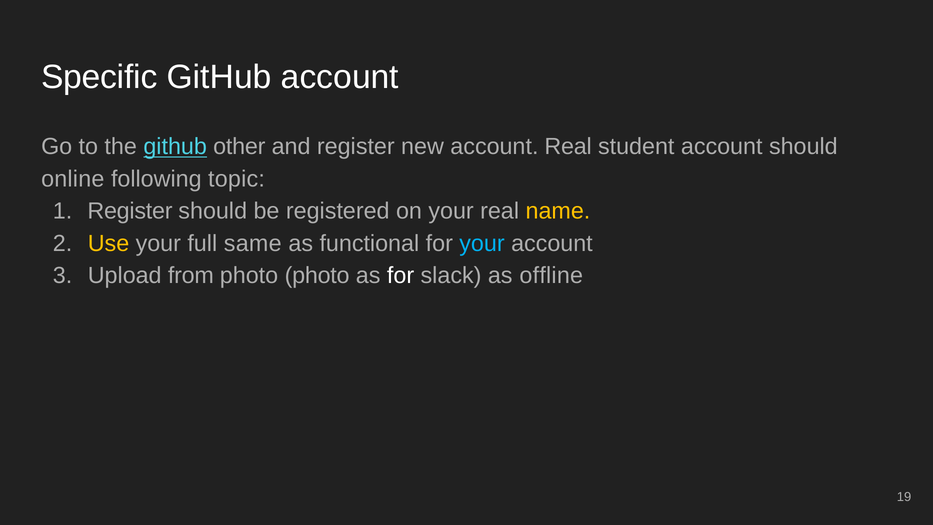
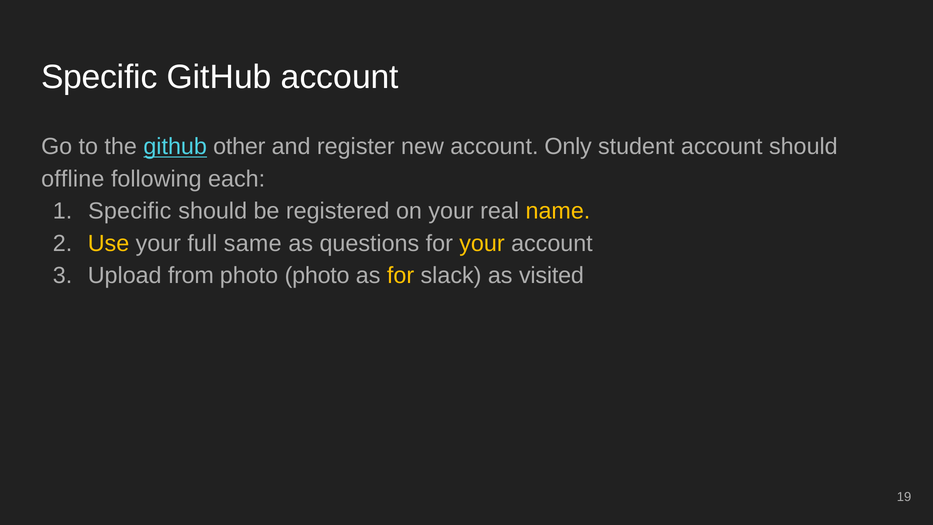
account Real: Real -> Only (568, 147)
online: online -> offline (73, 179)
topic: topic -> each (237, 179)
Register: Register -> Specific (130, 211)
functional: functional -> questions (369, 243)
your colour: light blue -> yellow (482, 243)
for colour: white -> yellow (401, 275)
offline: offline -> visited (551, 275)
